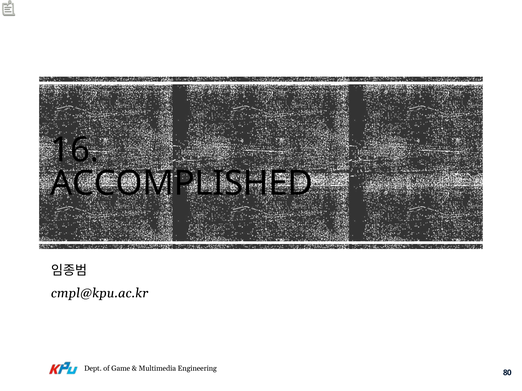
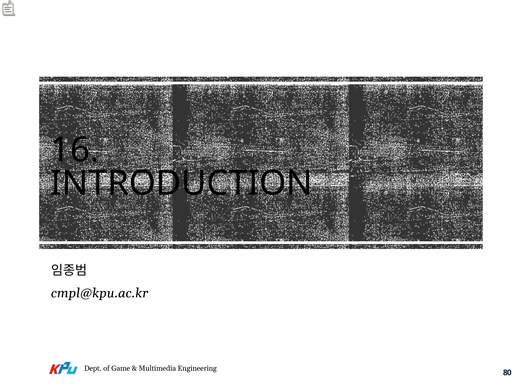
ACCOMPLISHED: ACCOMPLISHED -> INTRODUCTION (182, 184)
